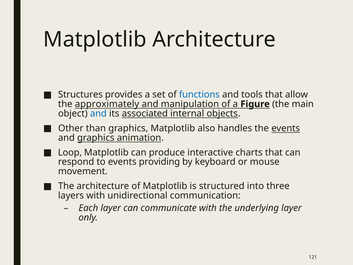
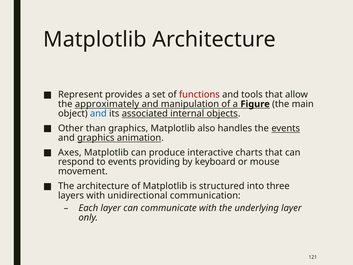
Structures: Structures -> Represent (80, 95)
functions colour: blue -> red (199, 95)
Loop: Loop -> Axes (70, 152)
